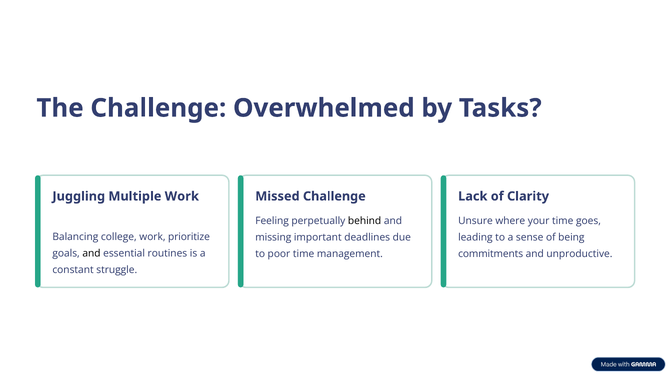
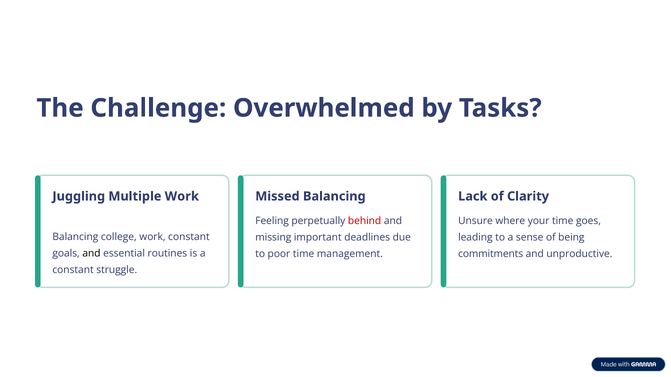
Missed Challenge: Challenge -> Balancing (334, 196)
behind colour: black -> red (365, 221)
work prioritize: prioritize -> constant (189, 237)
